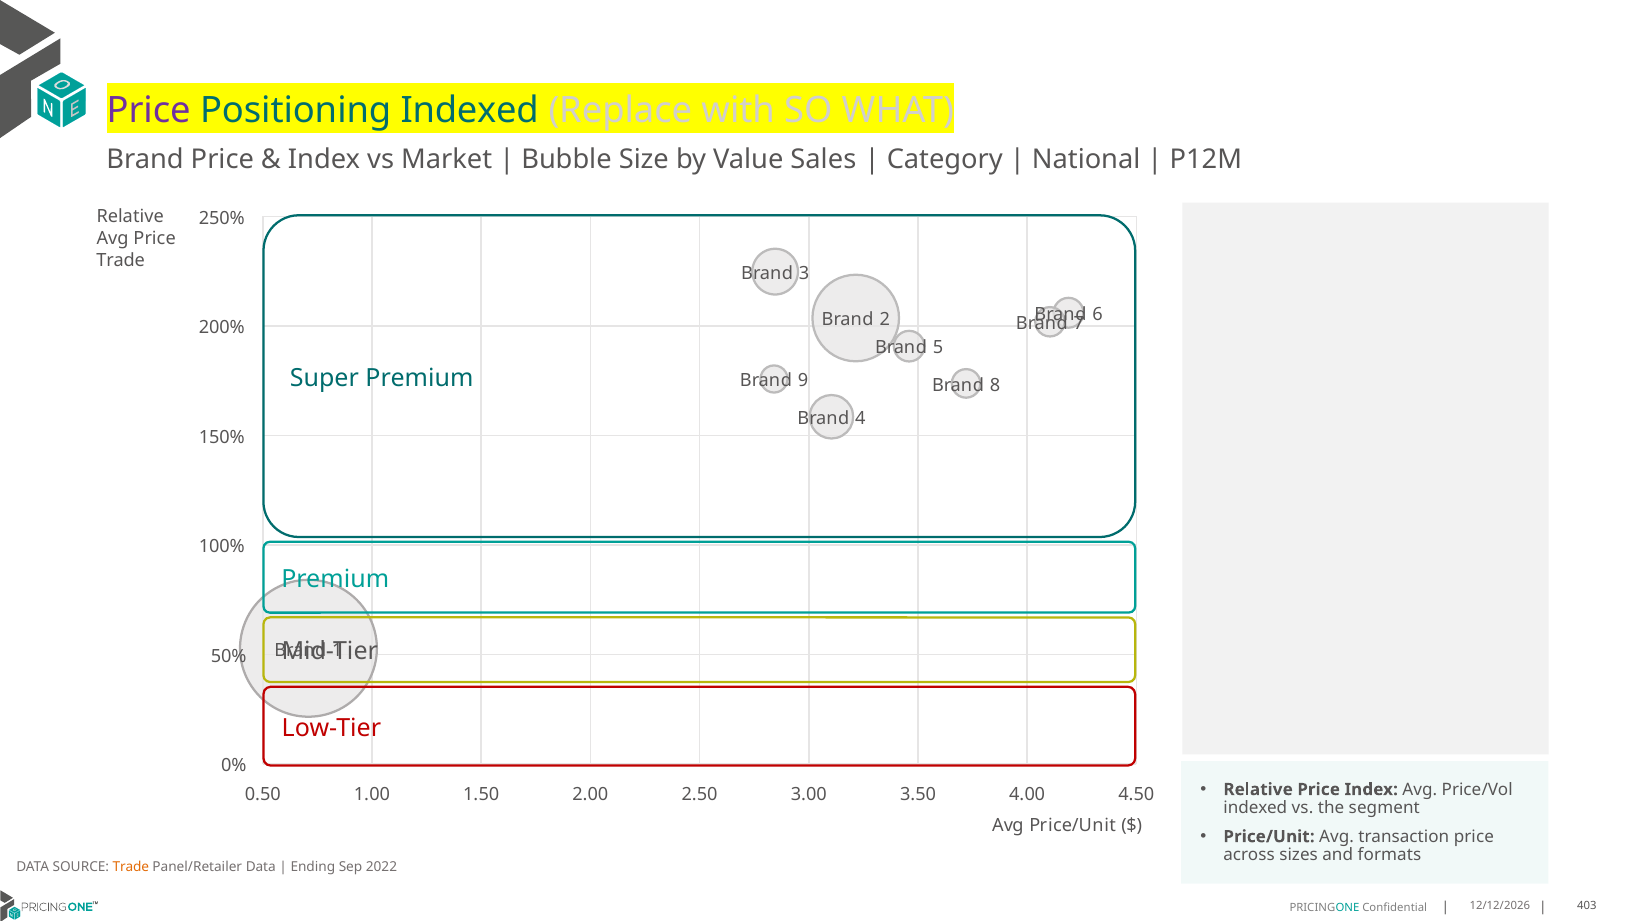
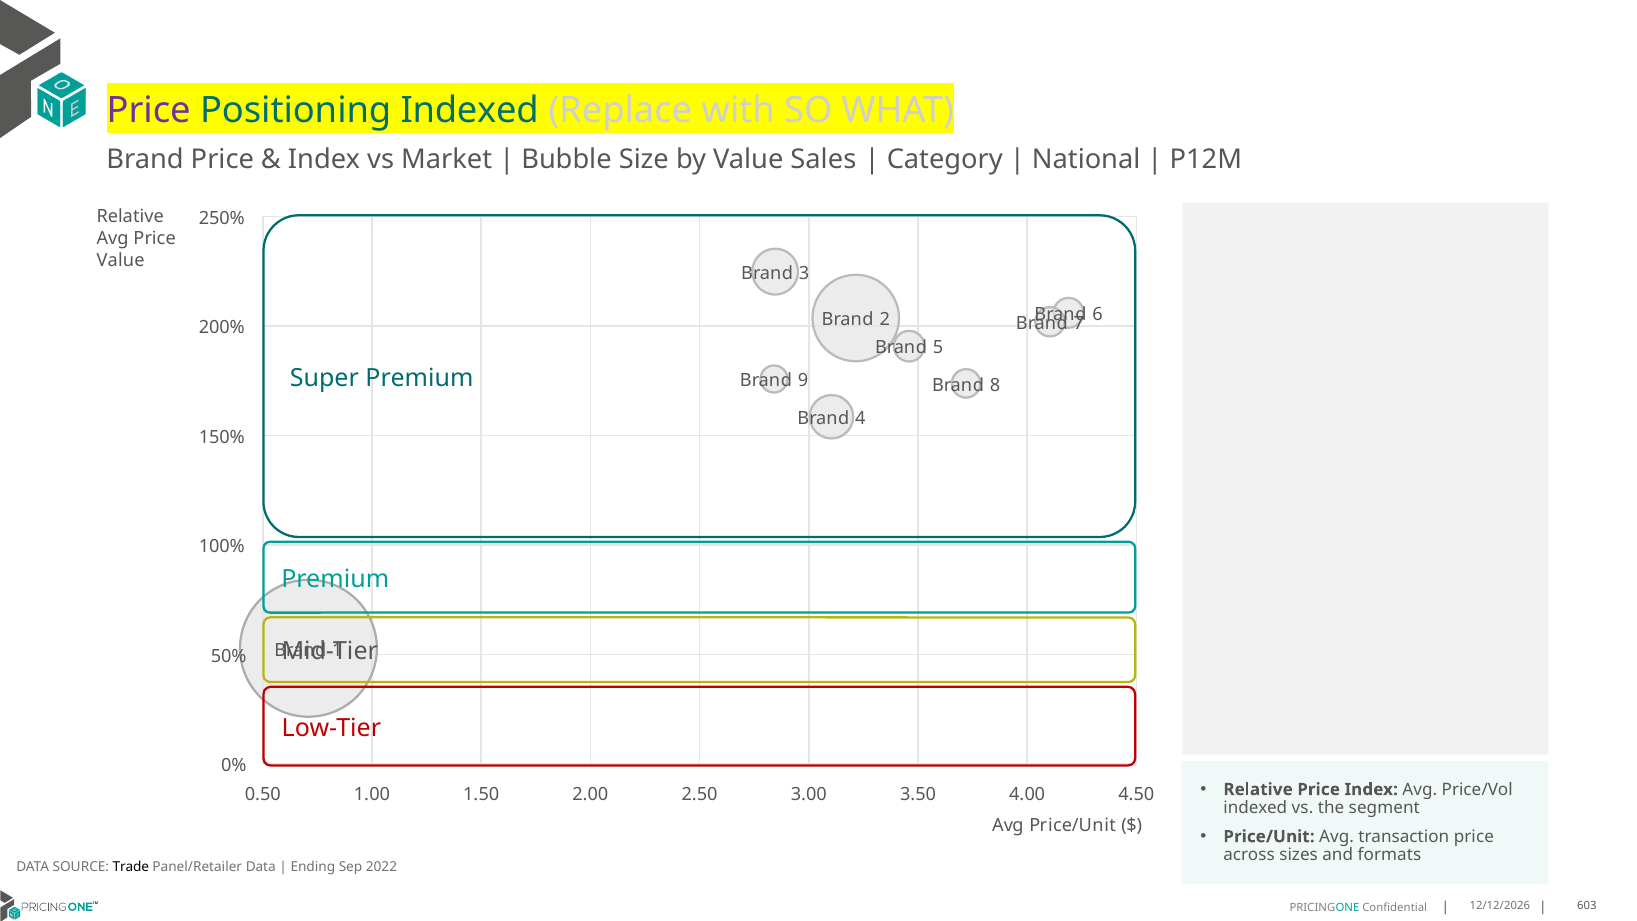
Trade: Trade -> Value (121, 260)
Trade colour: orange -> black (131, 867)
403: 403 -> 603 (1587, 905)
